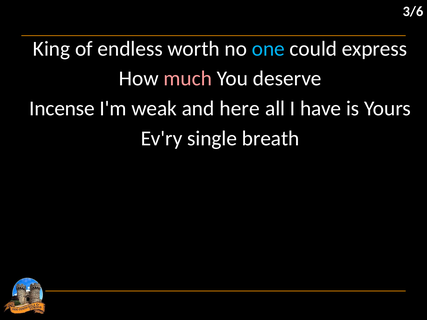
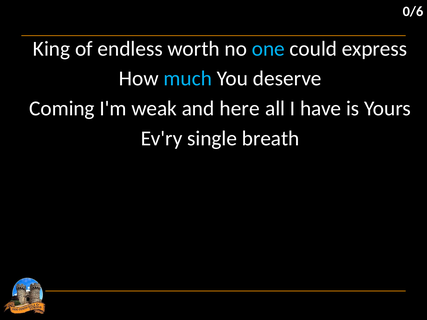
3/6: 3/6 -> 0/6 (413, 12)
much colour: pink -> light blue (188, 79)
Incense: Incense -> Coming (62, 109)
